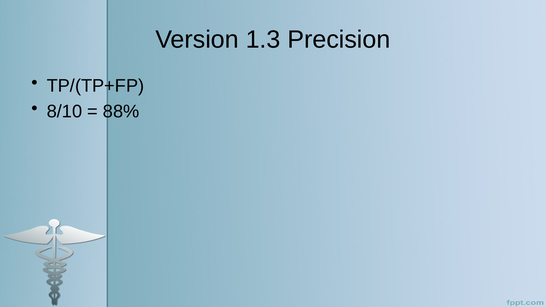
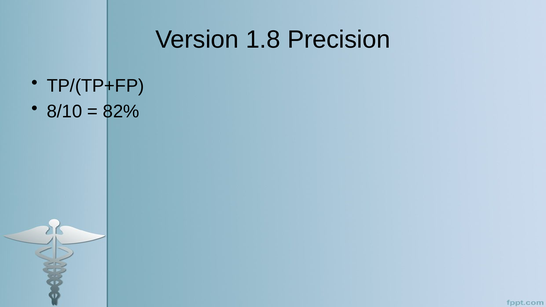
1.3: 1.3 -> 1.8 (263, 40)
88%: 88% -> 82% (121, 111)
